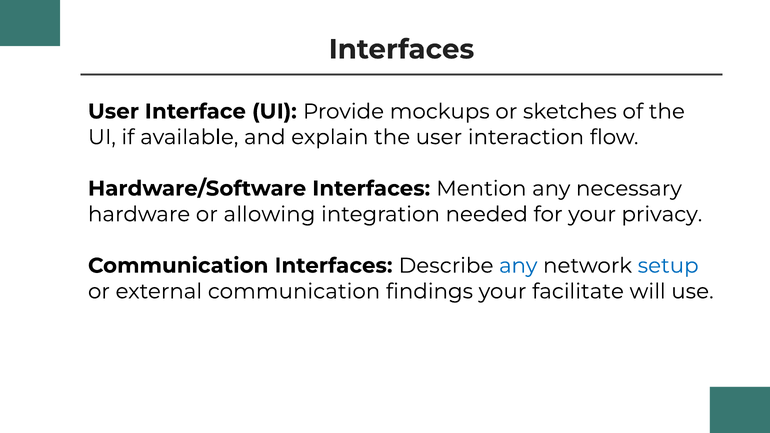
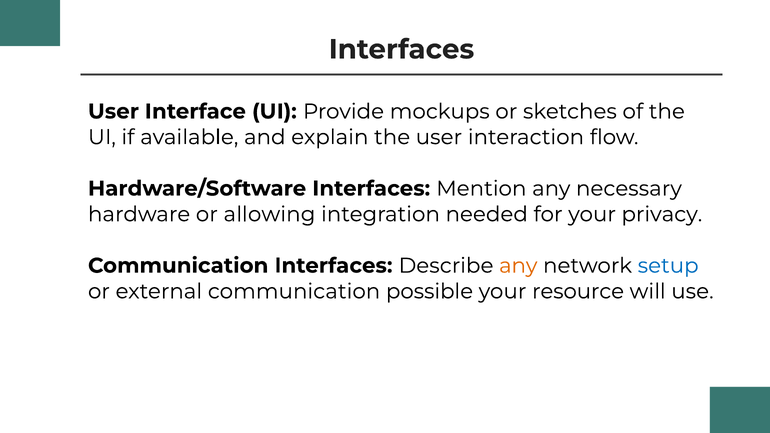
any colour: blue -> orange (518, 266)
findings: findings -> possible (430, 291)
facilitate: facilitate -> resource (578, 291)
